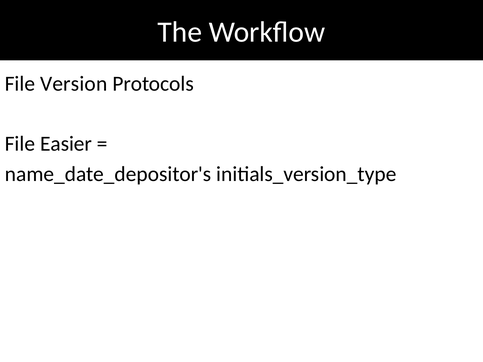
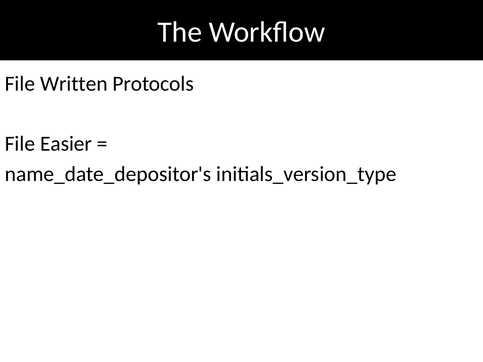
Version: Version -> Written (74, 84)
